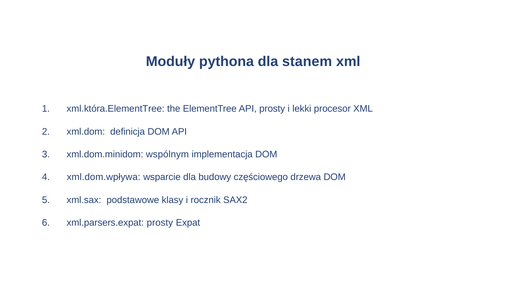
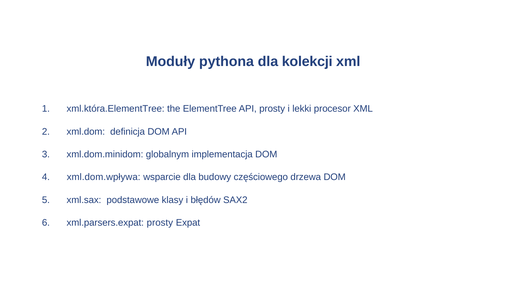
stanem: stanem -> kolekcji (307, 61)
wspólnym: wspólnym -> globalnym (167, 154)
rocznik: rocznik -> błędów (206, 200)
